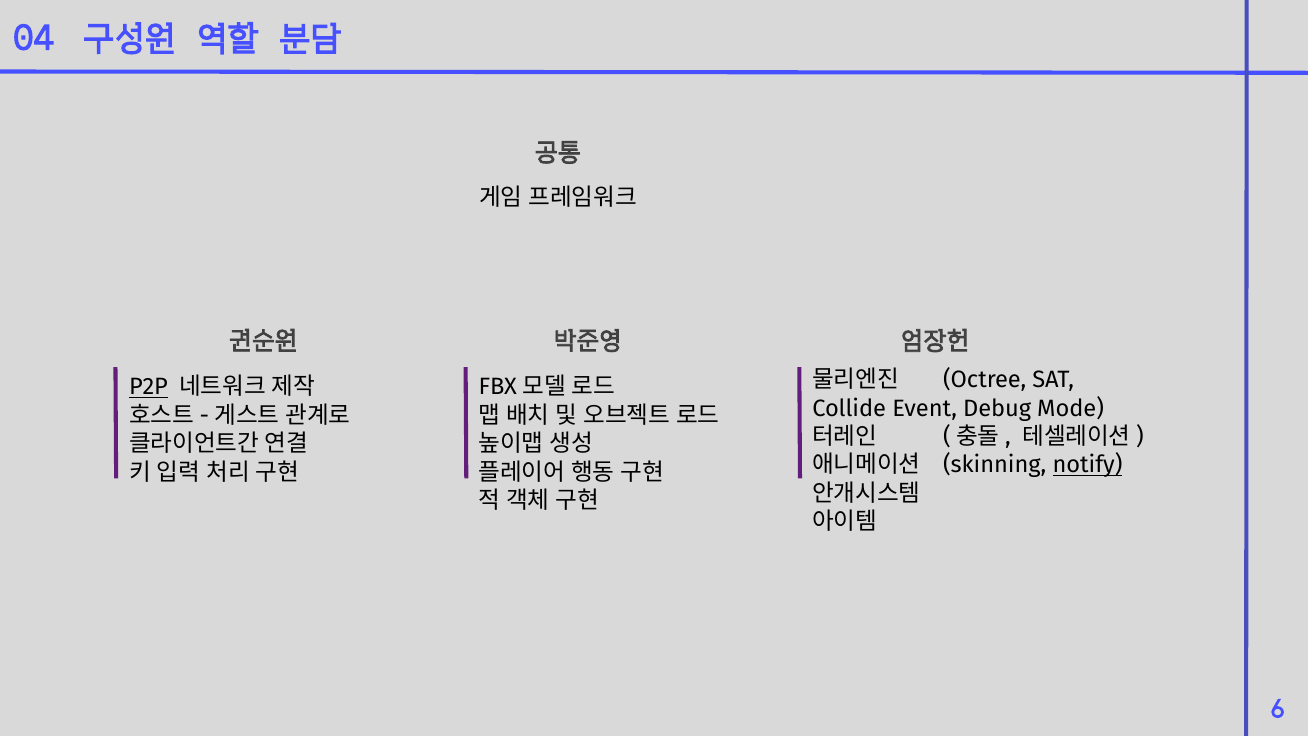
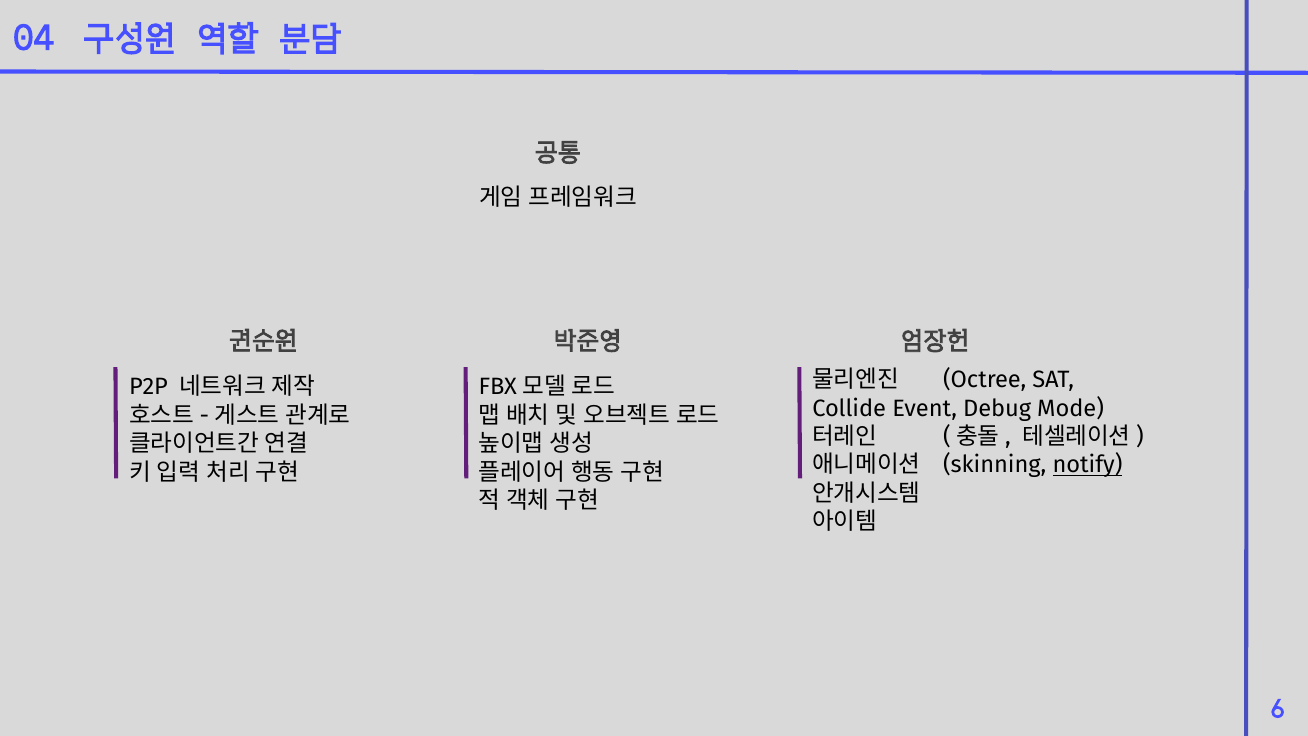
P2P underline: present -> none (149, 387)
